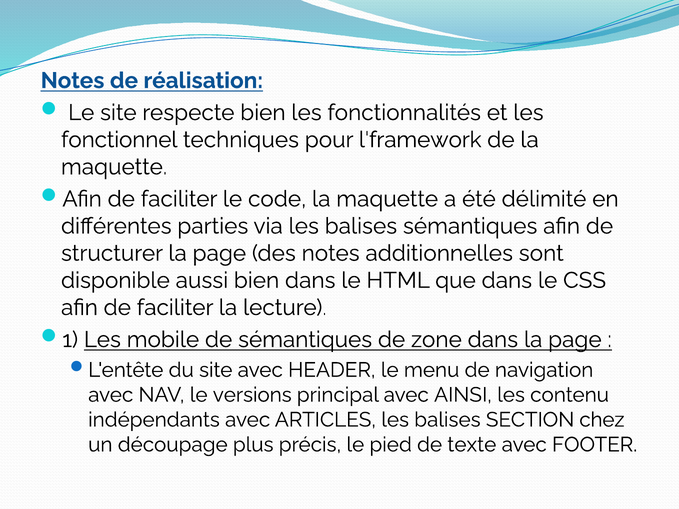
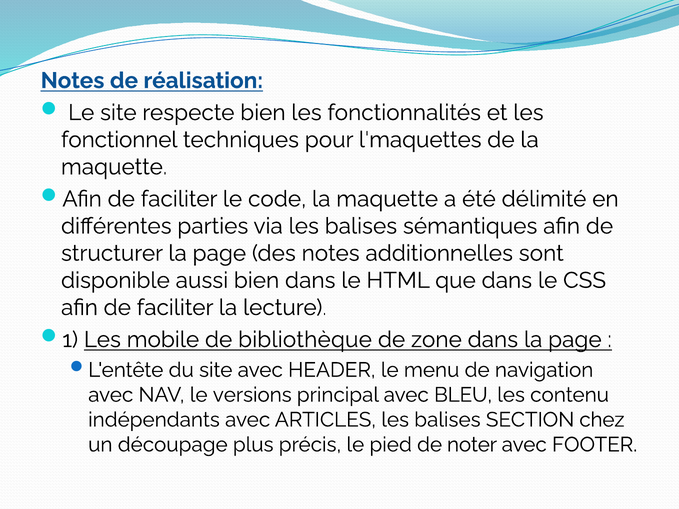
l'framework: l'framework -> l'maquettes (420, 140)
de sémantiques: sémantiques -> bibliothèque (305, 340)
AINSI: AINSI -> BLEU (463, 395)
texte: texte -> noter (472, 445)
